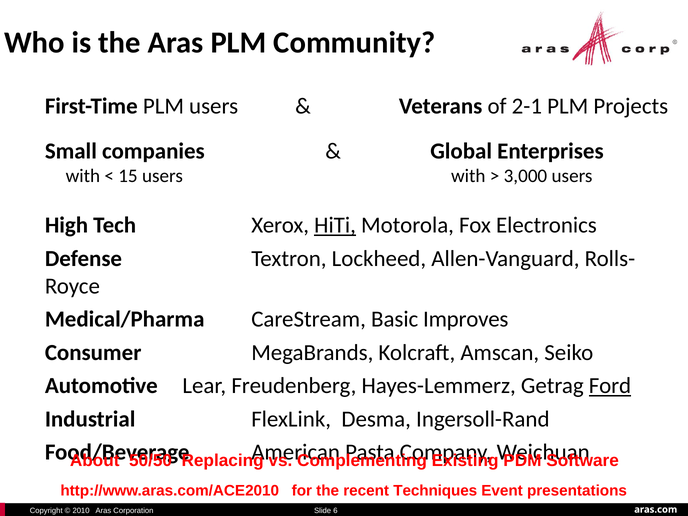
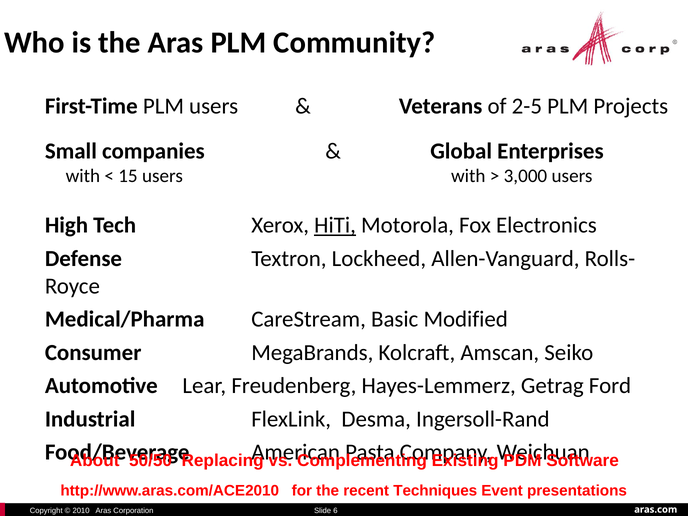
2-1: 2-1 -> 2-5 (527, 106)
Improves: Improves -> Modified (466, 319)
Ford underline: present -> none (610, 386)
